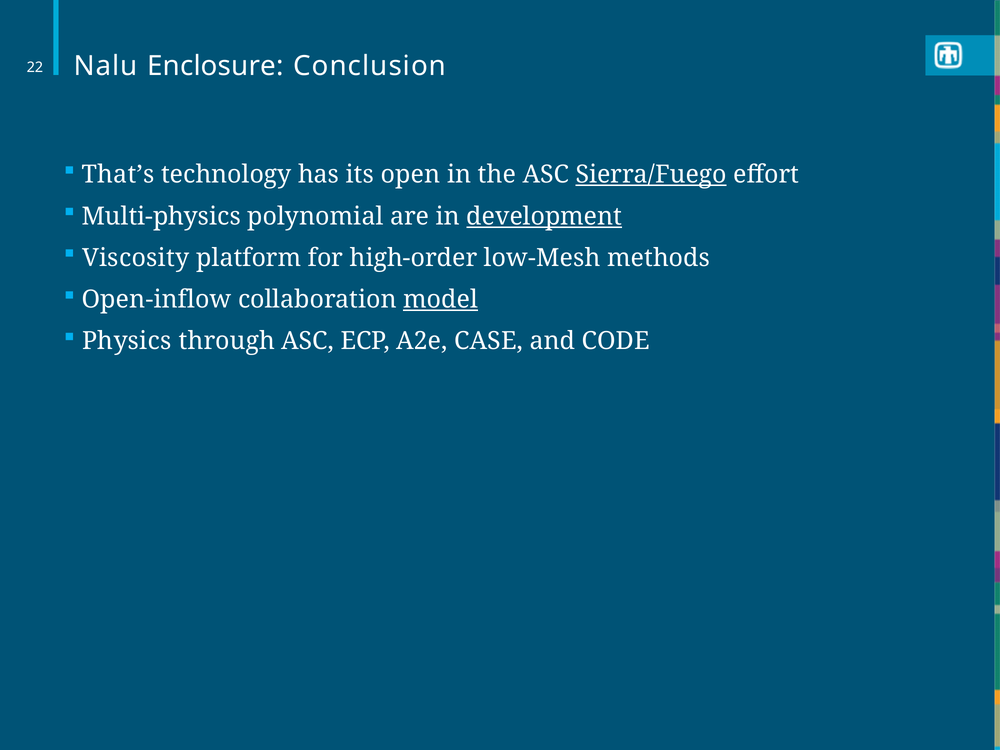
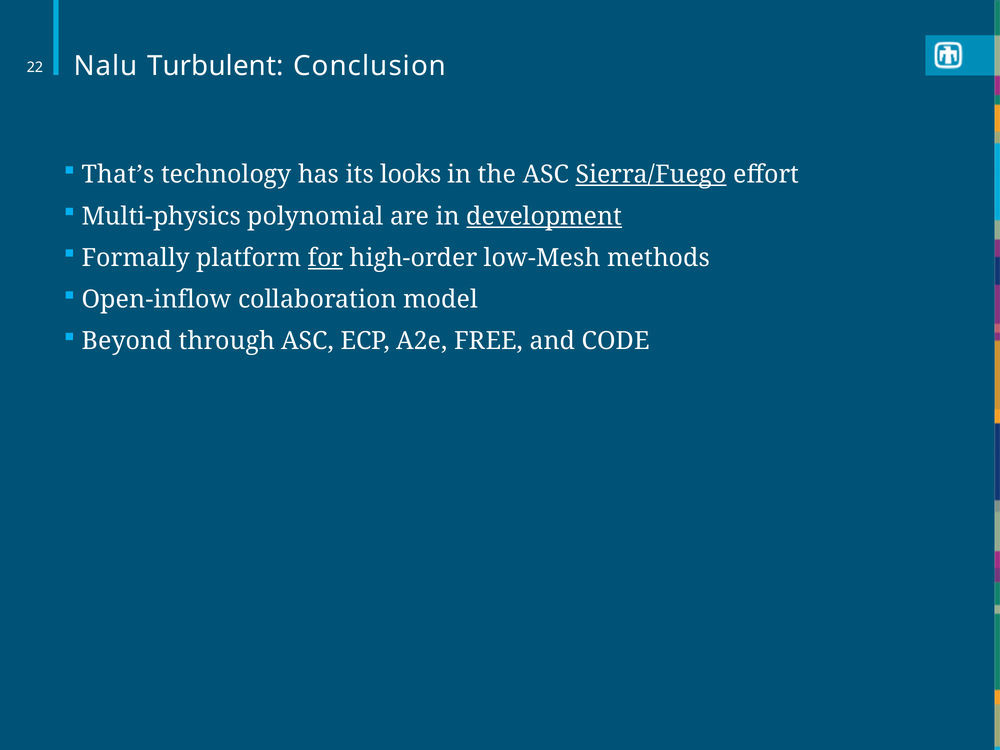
Enclosure: Enclosure -> Turbulent (215, 66)
open: open -> looks (411, 175)
Viscosity: Viscosity -> Formally (136, 258)
for underline: none -> present (326, 258)
model underline: present -> none (441, 300)
Physics: Physics -> Beyond (127, 341)
CASE: CASE -> FREE (489, 341)
